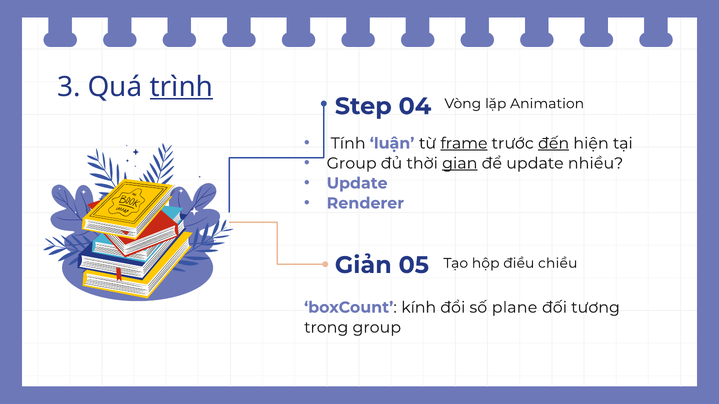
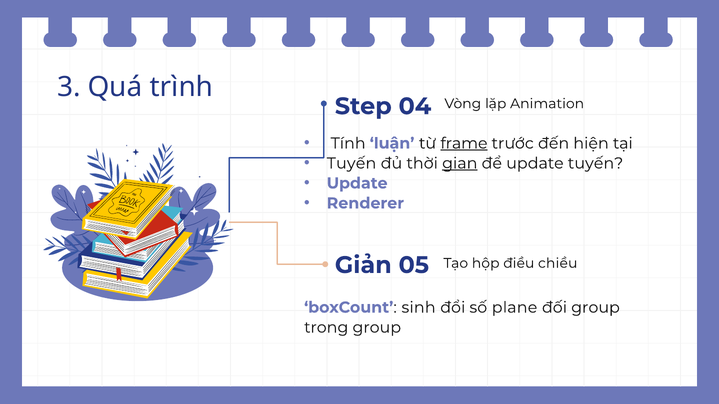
trình underline: present -> none (181, 87)
đến underline: present -> none (554, 143)
Group: Group -> Tuyến (352, 163)
update nhiều: nhiều -> tuyến (596, 163)
kính: kính -> sinh (419, 308)
đối tương: tương -> group (596, 308)
